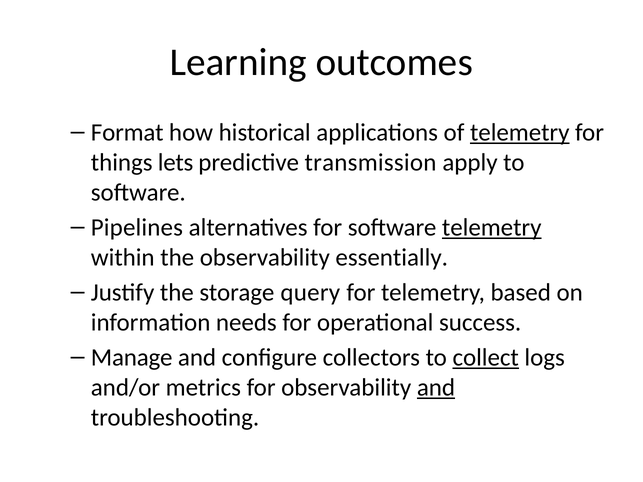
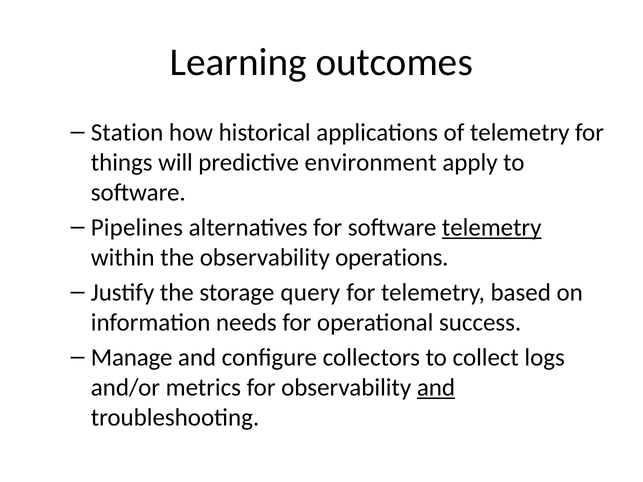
Format: Format -> Station (127, 132)
telemetry underline: present -> none (520, 132)
lets: lets -> will (176, 163)
transmission: transmission -> environment (371, 163)
essentially: essentially -> operations (392, 258)
collect underline: present -> none (486, 358)
